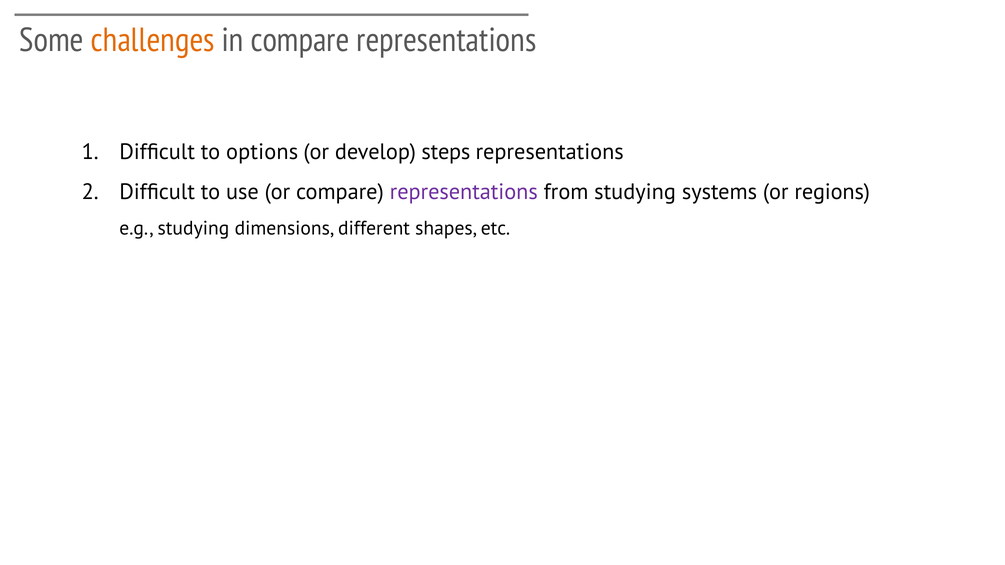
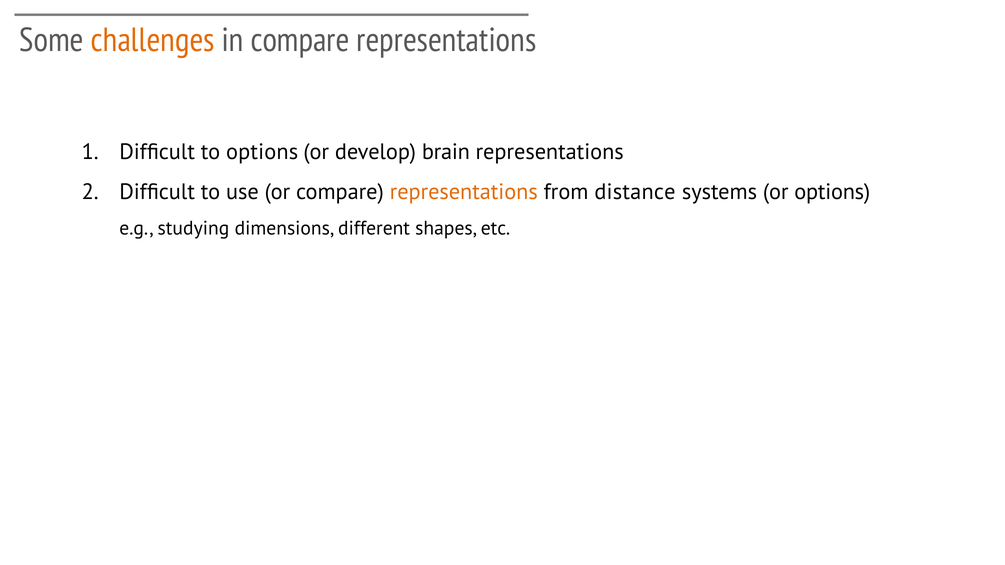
steps: steps -> brain (446, 152)
representations colour: purple -> orange (464, 192)
from studying: studying -> distance (635, 192)
or regions: regions -> options (832, 192)
